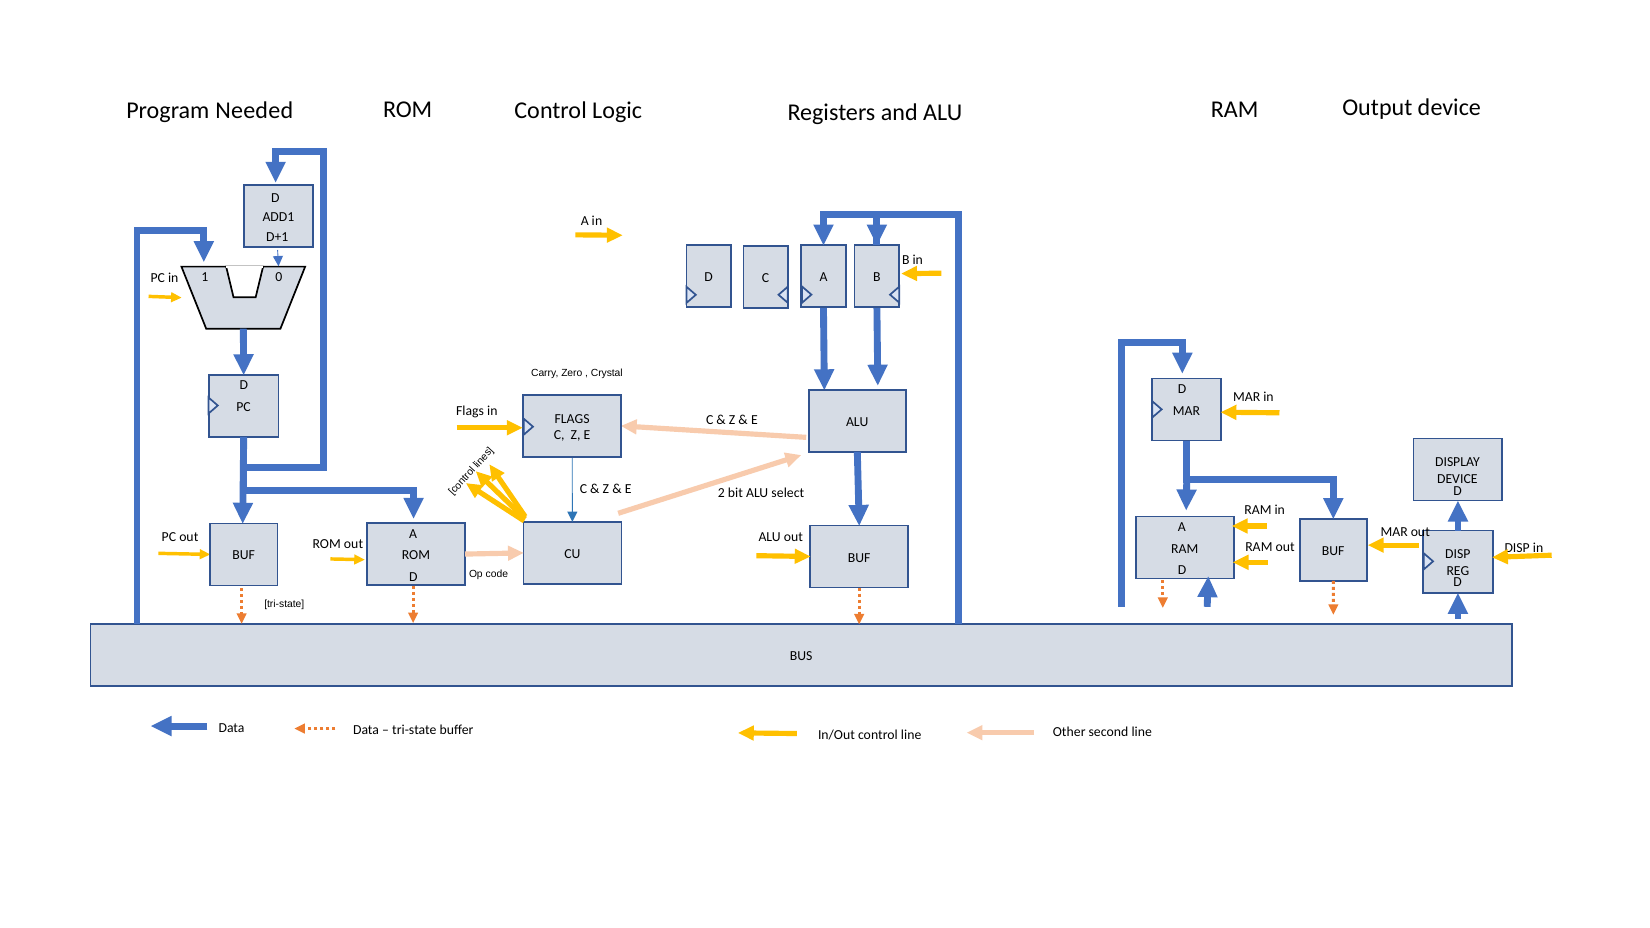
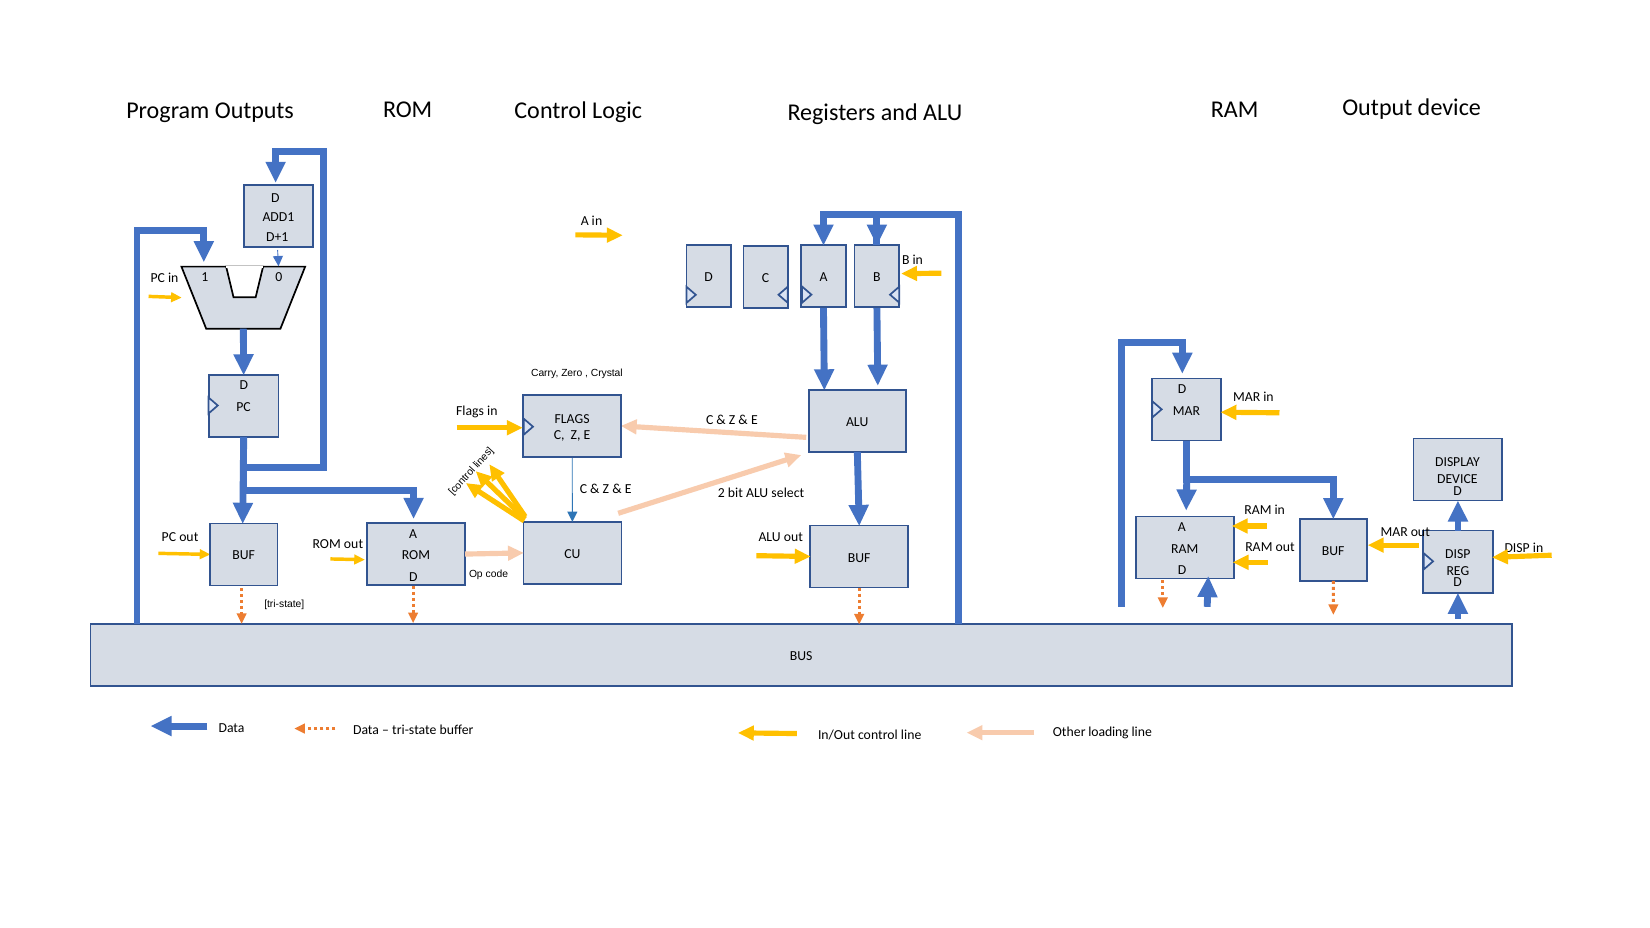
Needed: Needed -> Outputs (254, 110)
second: second -> loading (1109, 732)
